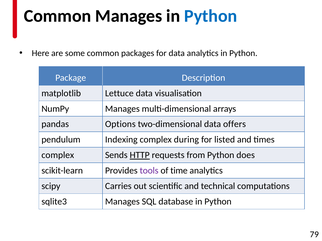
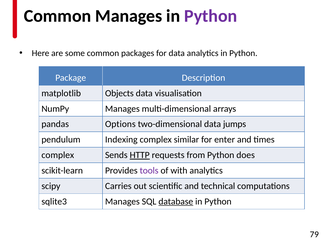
Python colour: blue -> purple (211, 16)
Lettuce: Lettuce -> Objects (119, 93)
offers: offers -> jumps (235, 124)
during: during -> similar (186, 140)
listed: listed -> enter (225, 140)
time: time -> with (179, 171)
database underline: none -> present (176, 202)
